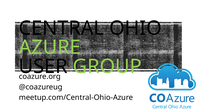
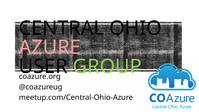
AZURE colour: light green -> pink (50, 47)
